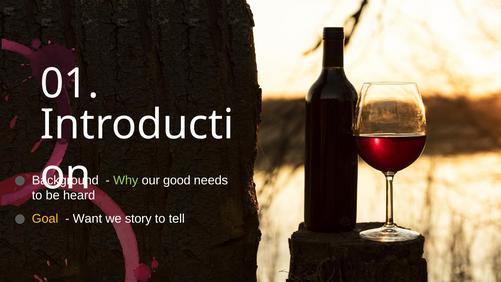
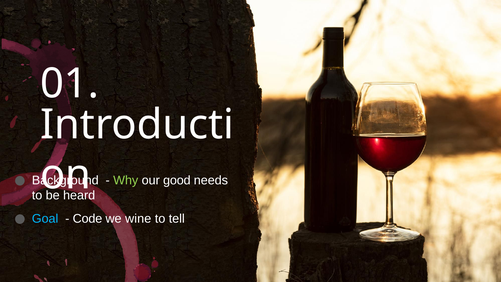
Goal colour: yellow -> light blue (45, 219)
Want: Want -> Code (88, 219)
story: story -> wine (138, 219)
